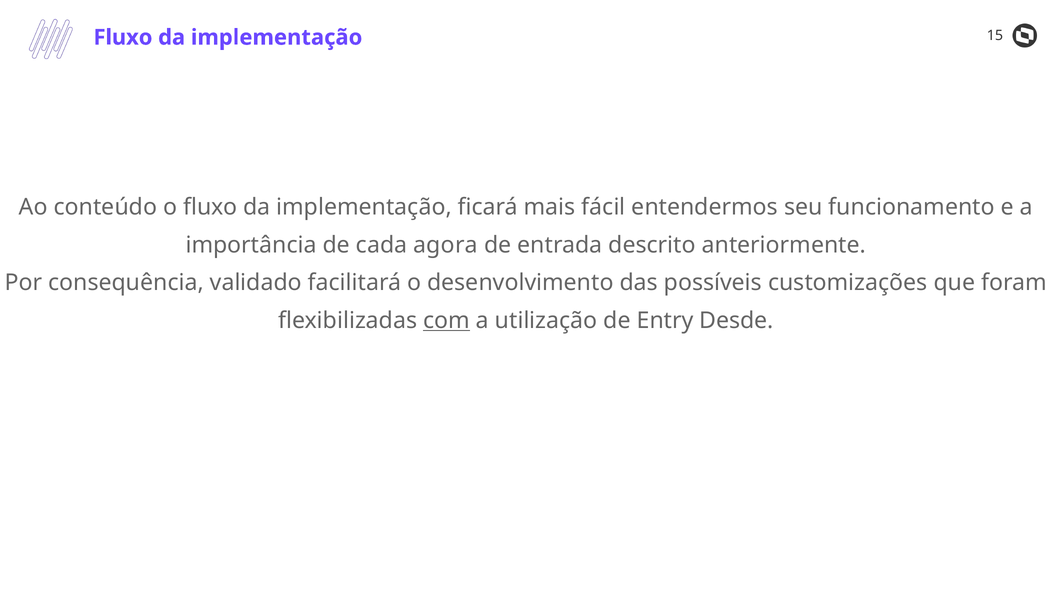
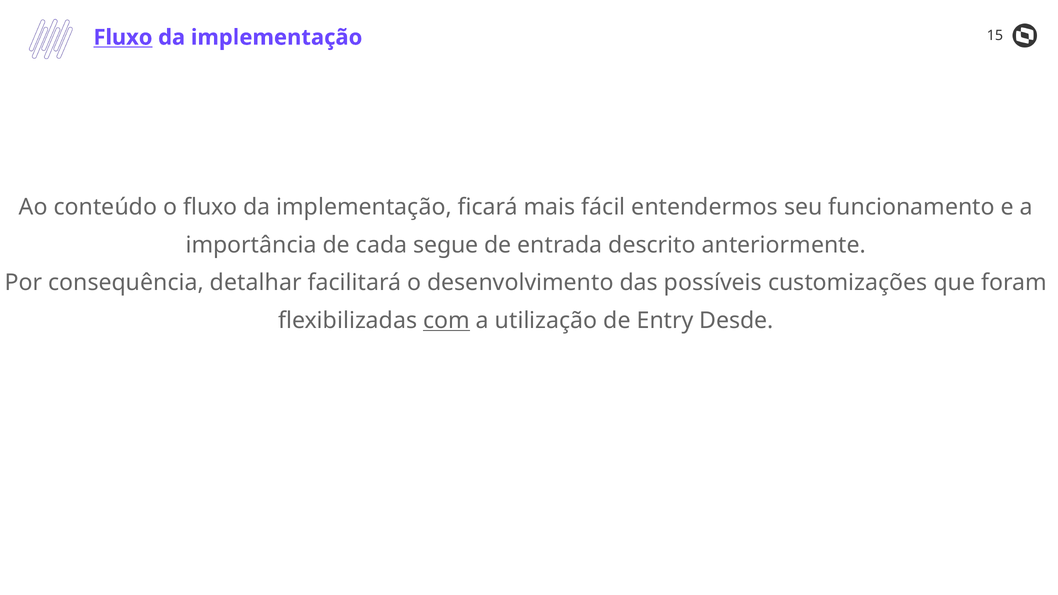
Fluxo underline: none -> present (123, 37)
agora: agora -> segue (446, 245)
validado: validado -> detalhar (256, 283)
